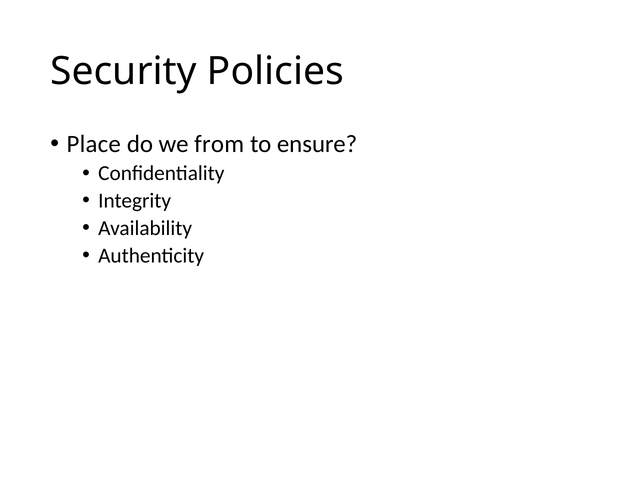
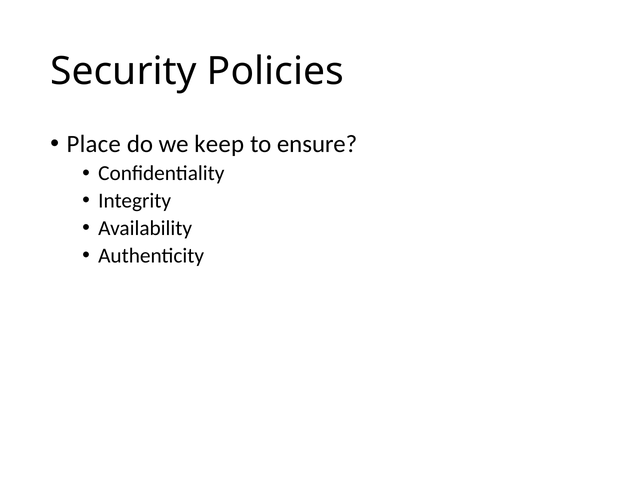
from: from -> keep (219, 144)
